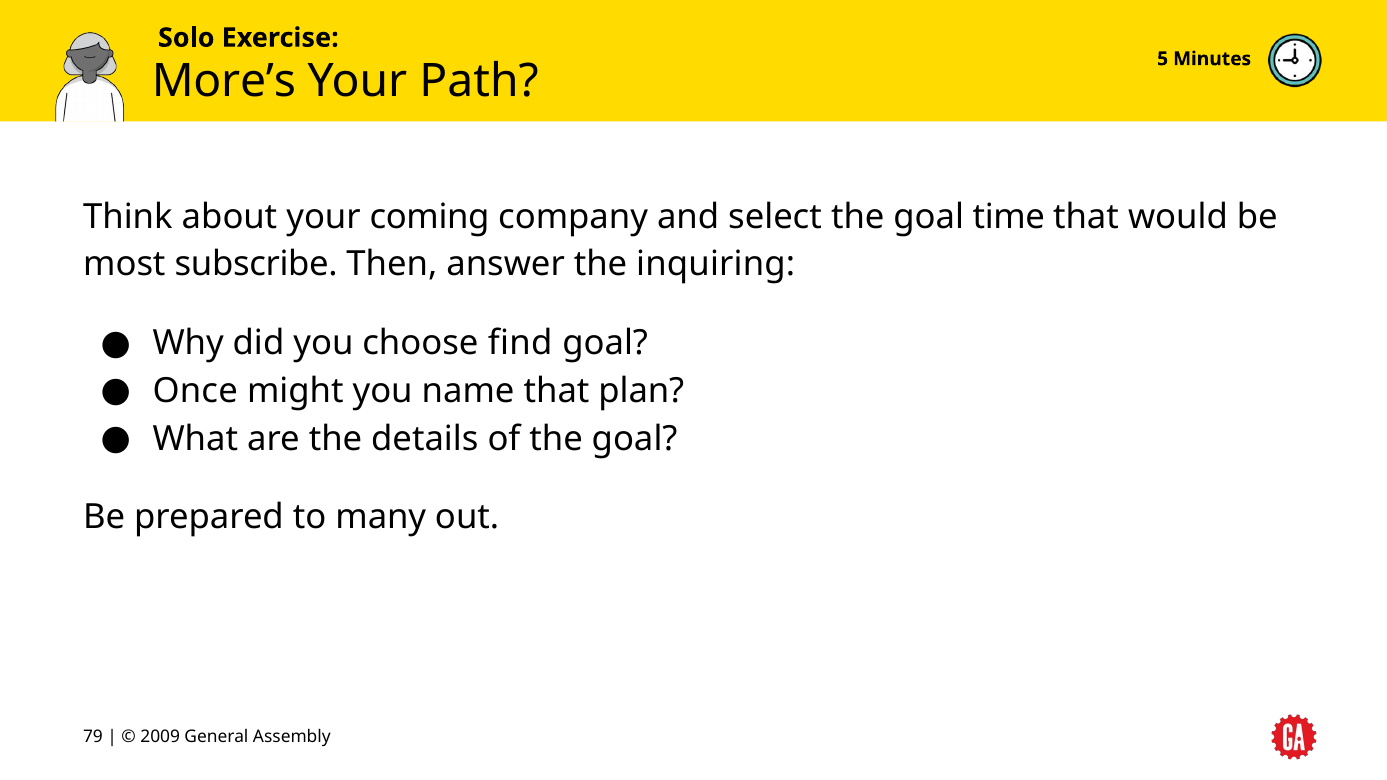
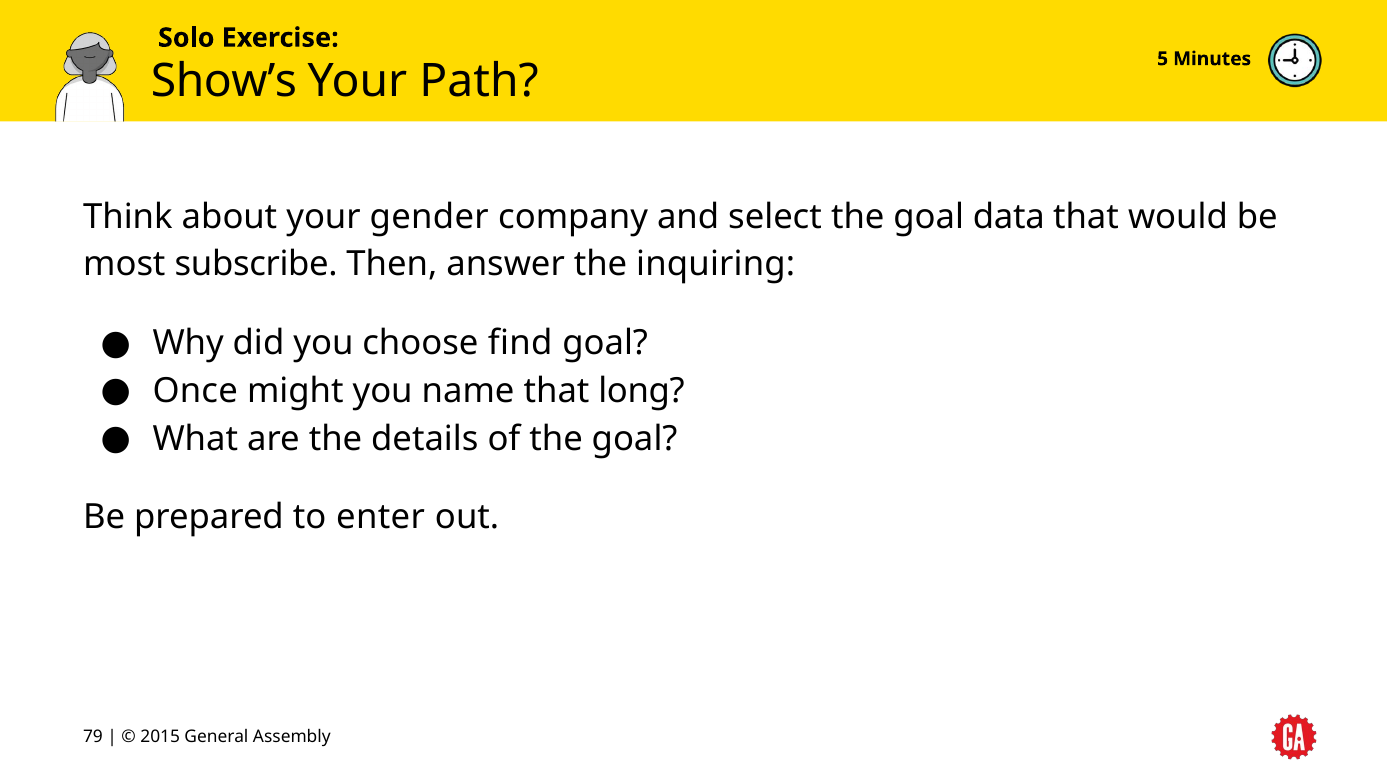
More’s: More’s -> Show’s (224, 81)
coming: coming -> gender (429, 217)
time: time -> data (1009, 217)
plan: plan -> long (641, 391)
many: many -> enter (381, 517)
2009: 2009 -> 2015 (160, 737)
